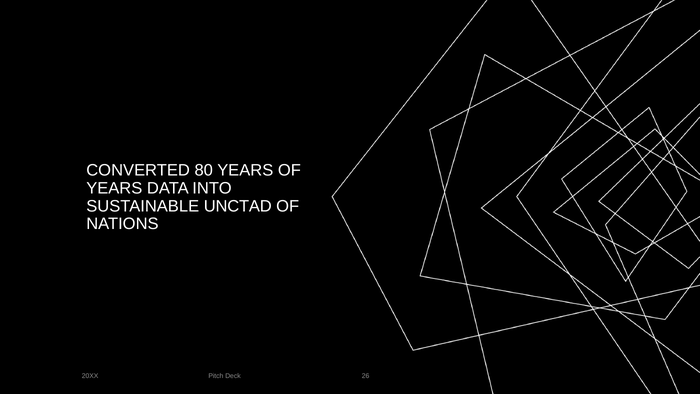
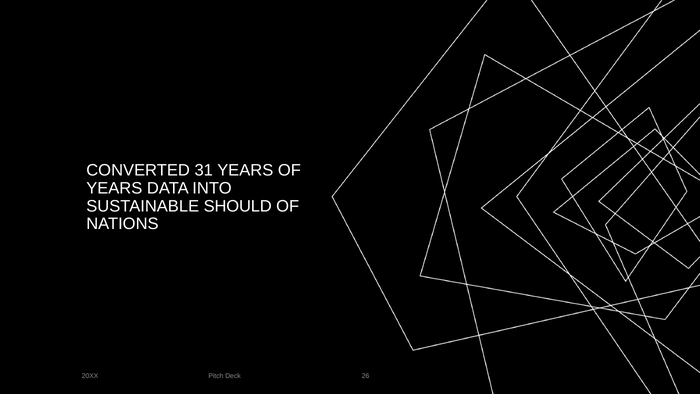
80: 80 -> 31 (204, 170)
UNCTAD: UNCTAD -> SHOULD (238, 206)
